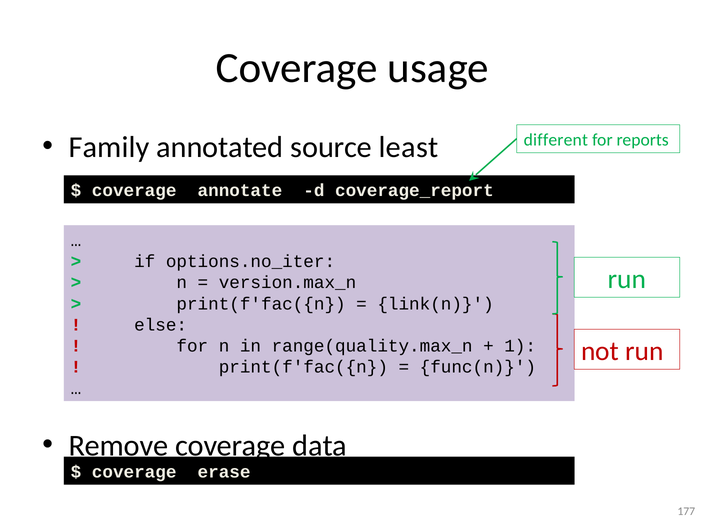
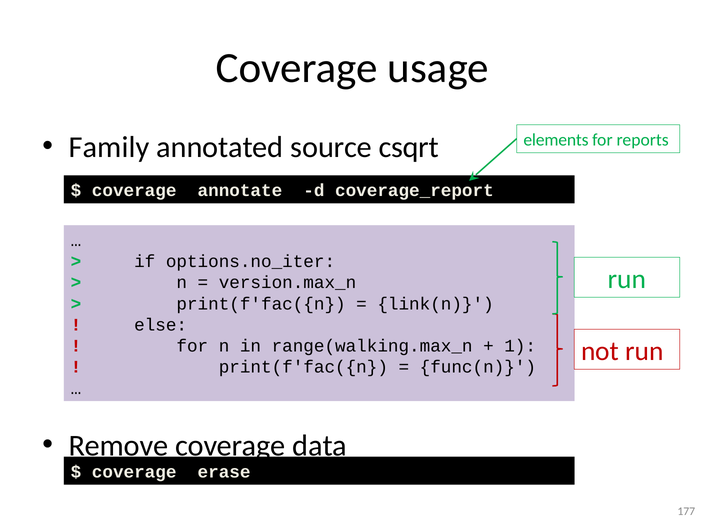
least: least -> csqrt (409, 147)
different: different -> elements (556, 140)
range(quality.max_n: range(quality.max_n -> range(walking.max_n (372, 347)
